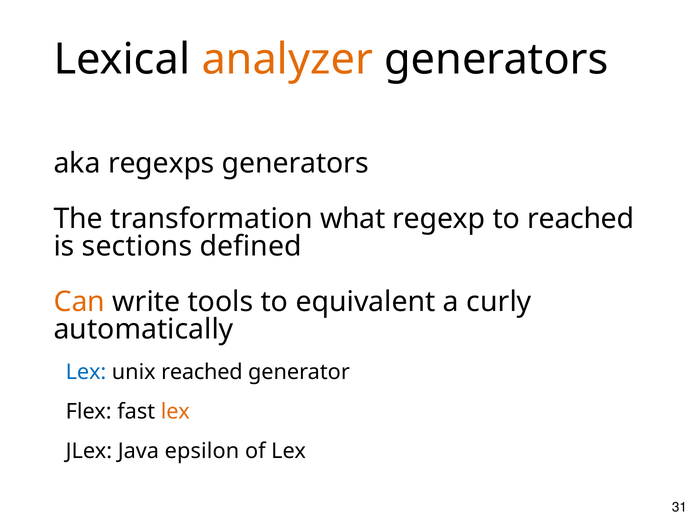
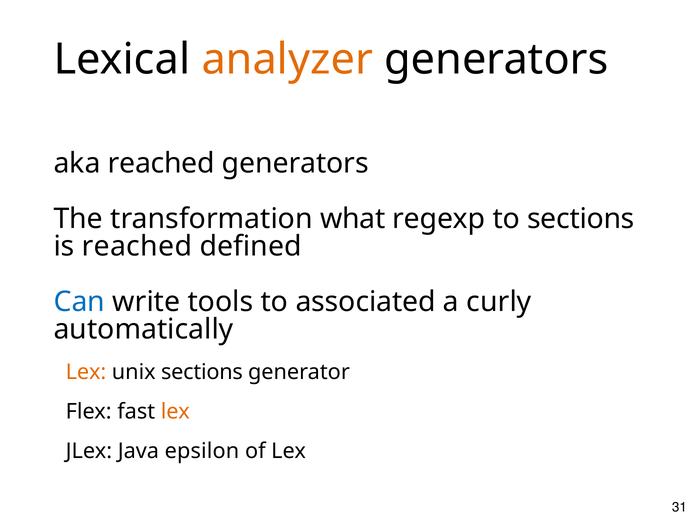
aka regexps: regexps -> reached (161, 163)
to reached: reached -> sections (581, 219)
is sections: sections -> reached (137, 246)
Can colour: orange -> blue (79, 302)
equivalent: equivalent -> associated (366, 302)
Lex colour: blue -> orange (86, 372)
unix reached: reached -> sections (202, 372)
